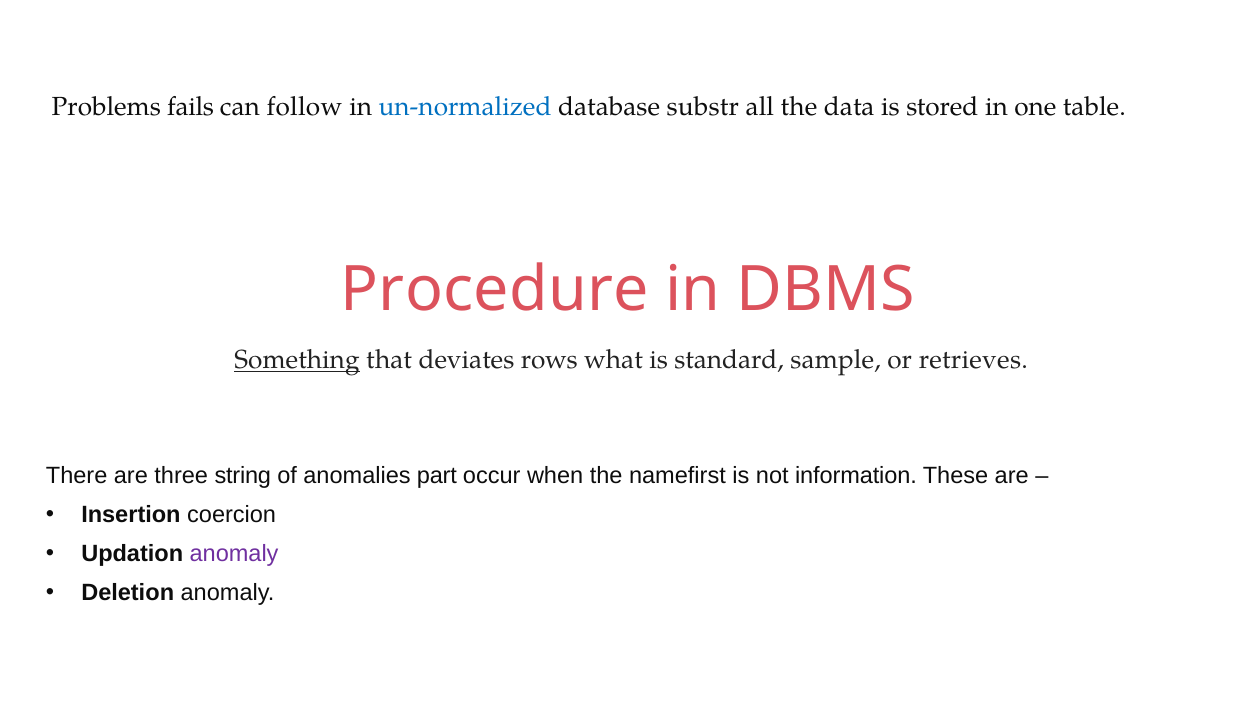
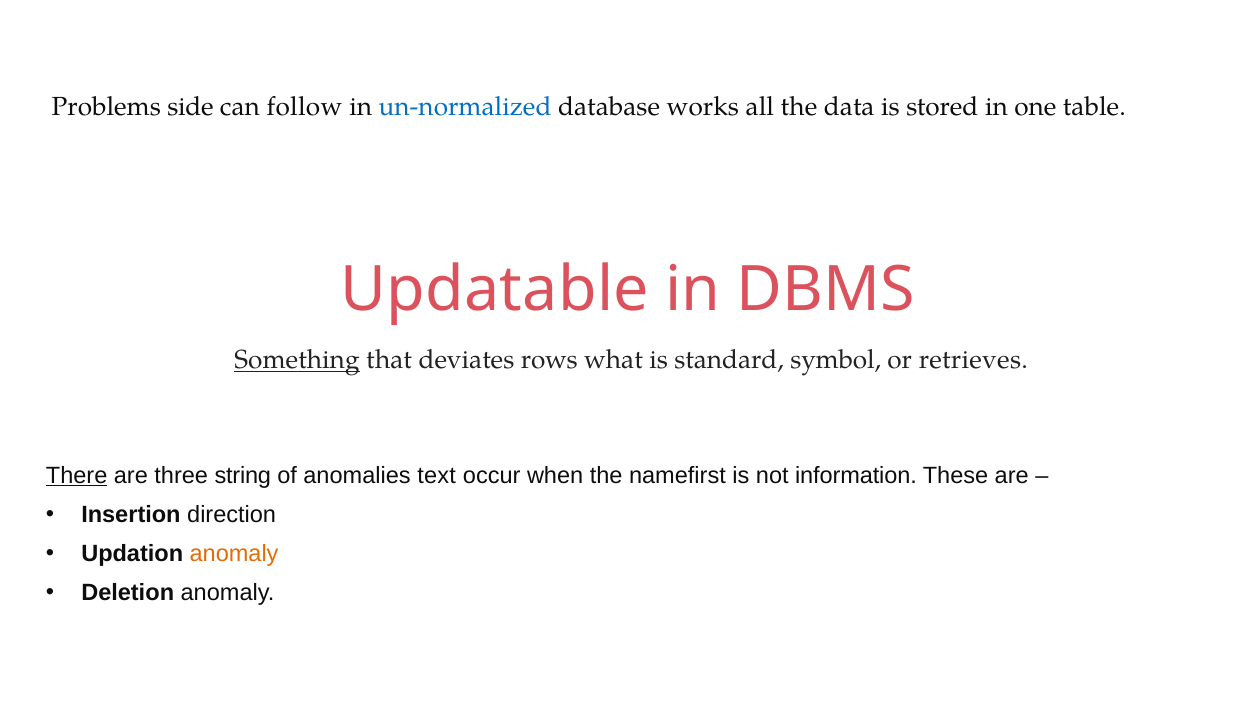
fails: fails -> side (191, 107)
substr: substr -> works (703, 107)
Procedure: Procedure -> Updatable (495, 290)
sample: sample -> symbol (836, 361)
There underline: none -> present (77, 476)
part: part -> text (437, 476)
coercion: coercion -> direction (232, 515)
anomaly colour: purple -> orange (234, 554)
